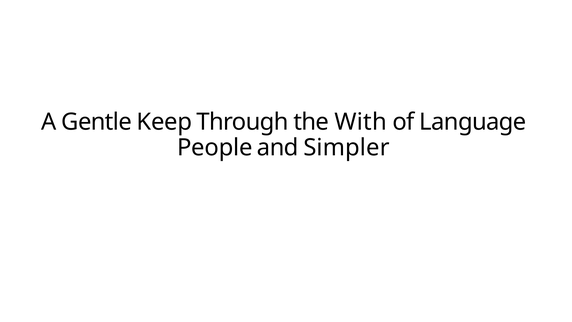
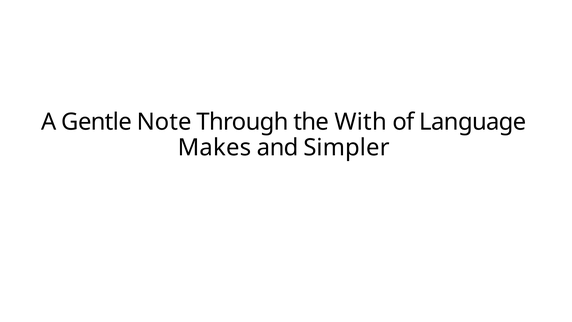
Keep: Keep -> Note (164, 122)
People: People -> Makes (215, 148)
